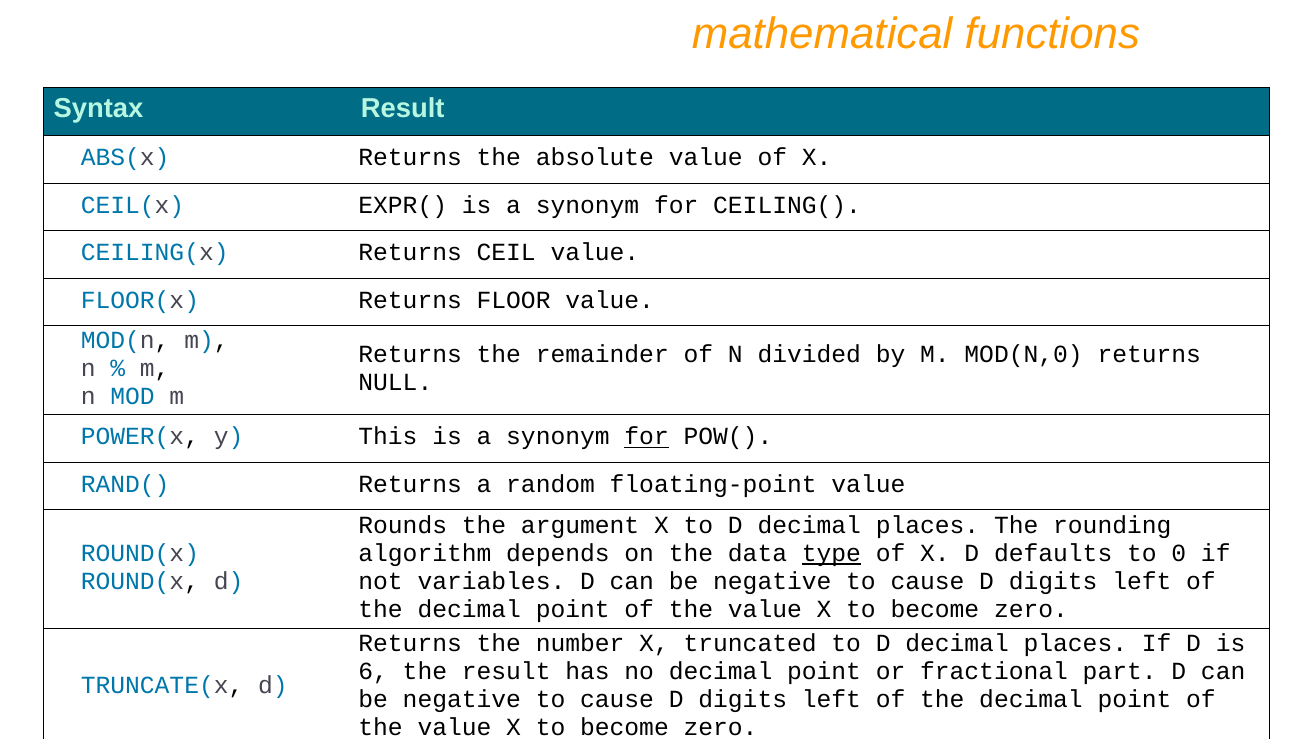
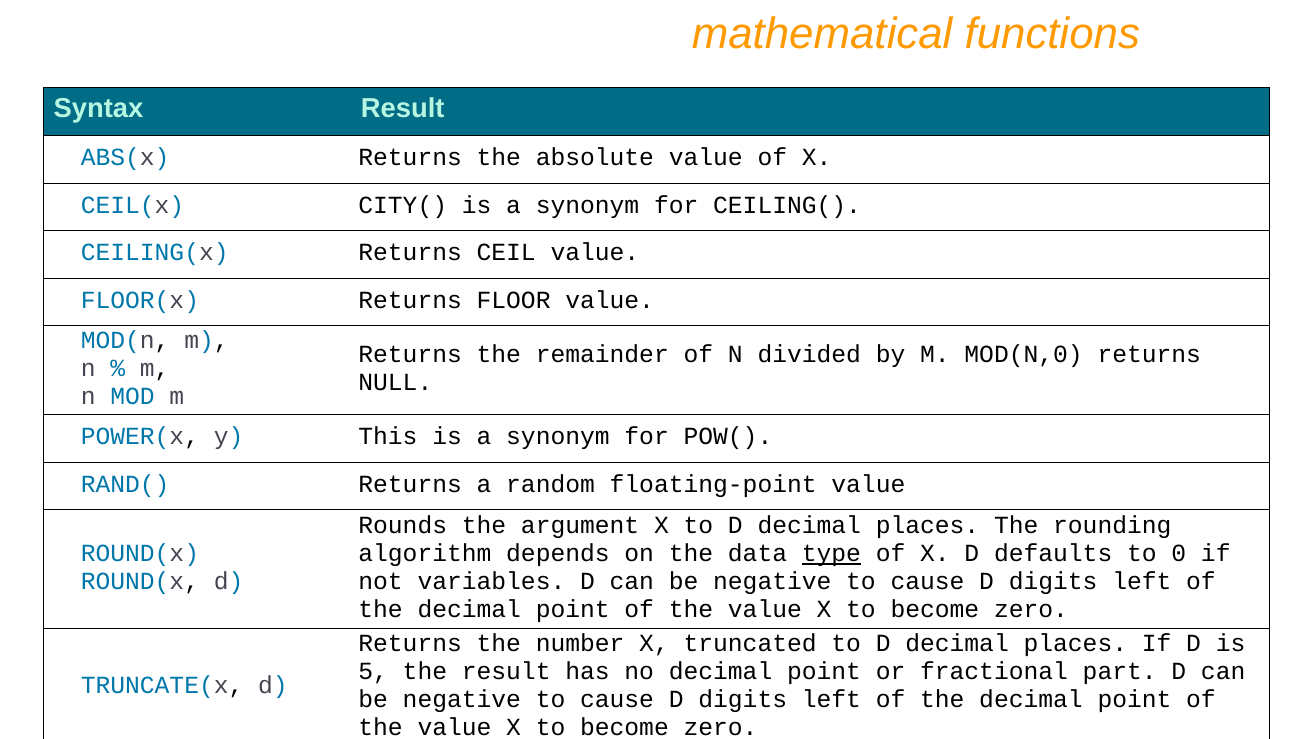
EXPR(: EXPR( -> CITY( (403, 205)
for underline: present -> none (647, 437)
6: 6 -> 5 (373, 672)
